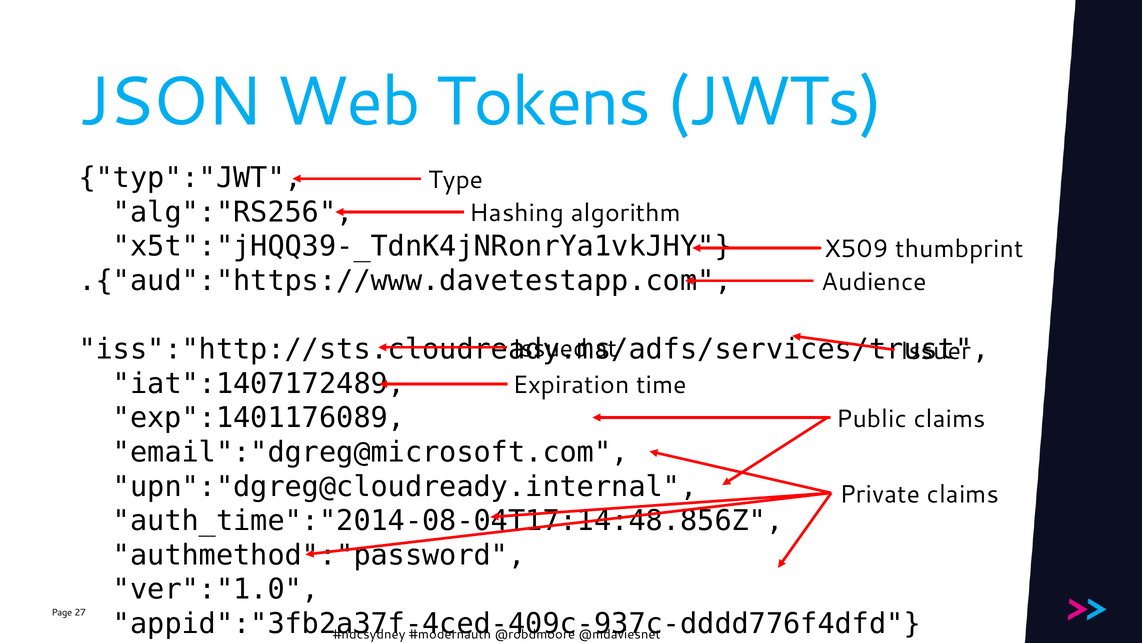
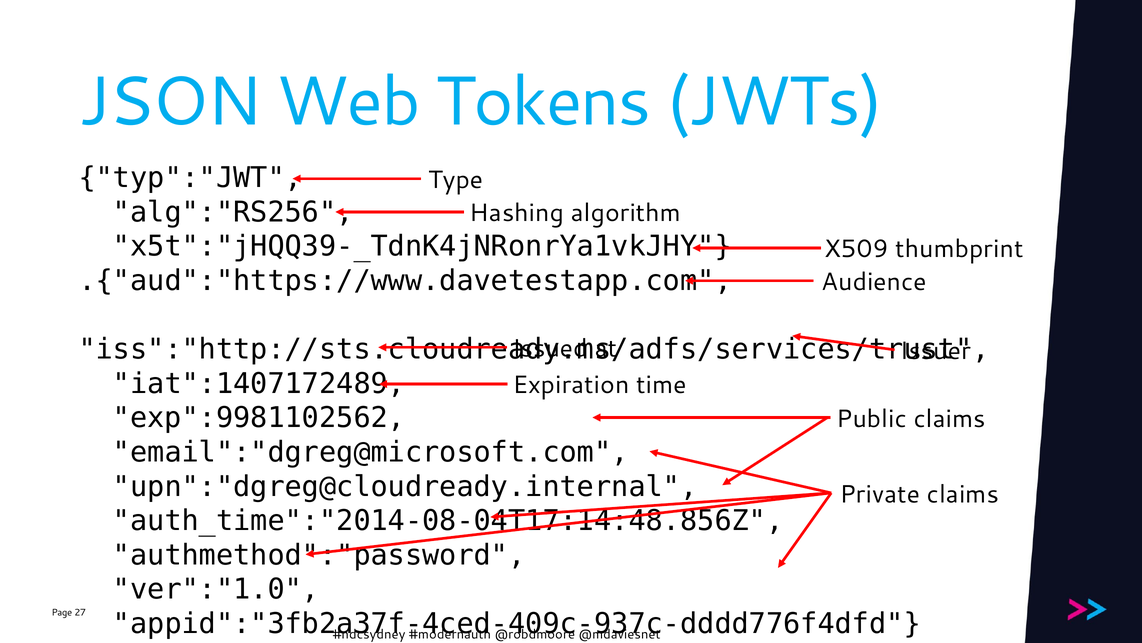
exp":1401176089: exp":1401176089 -> exp":9981102562 (259, 418)
